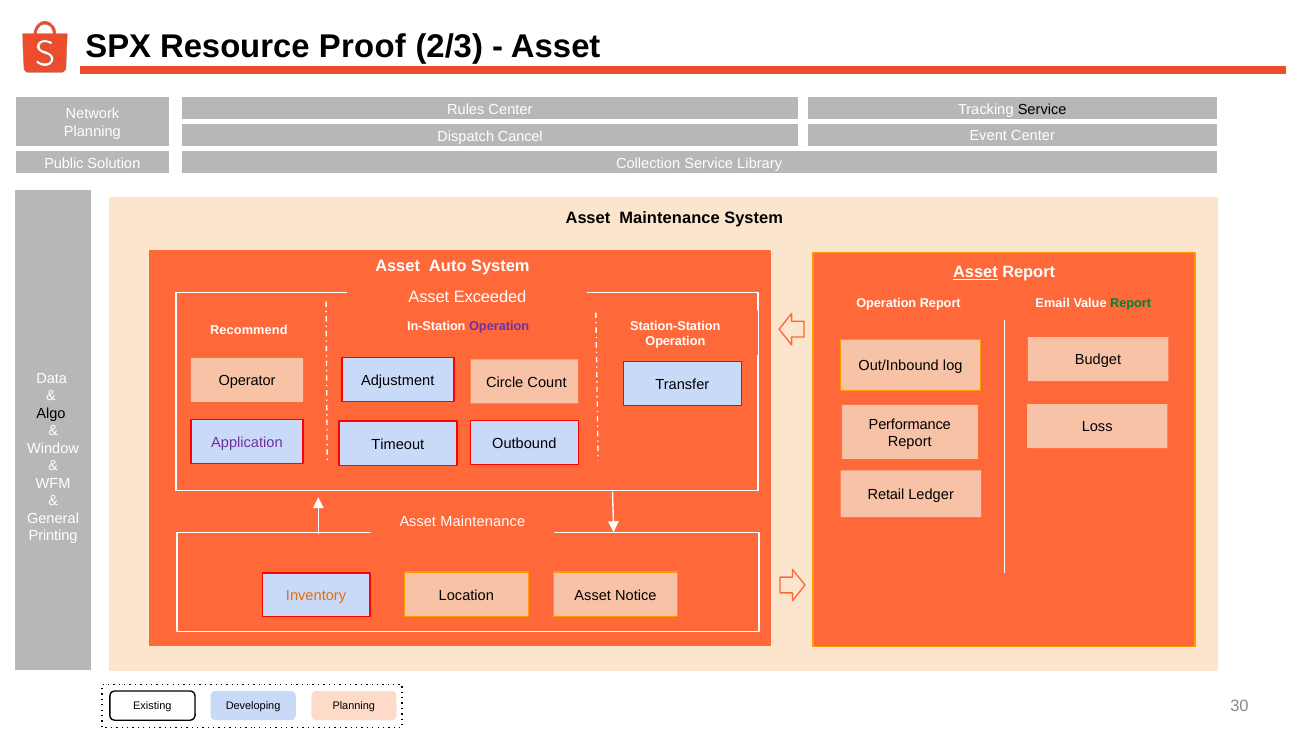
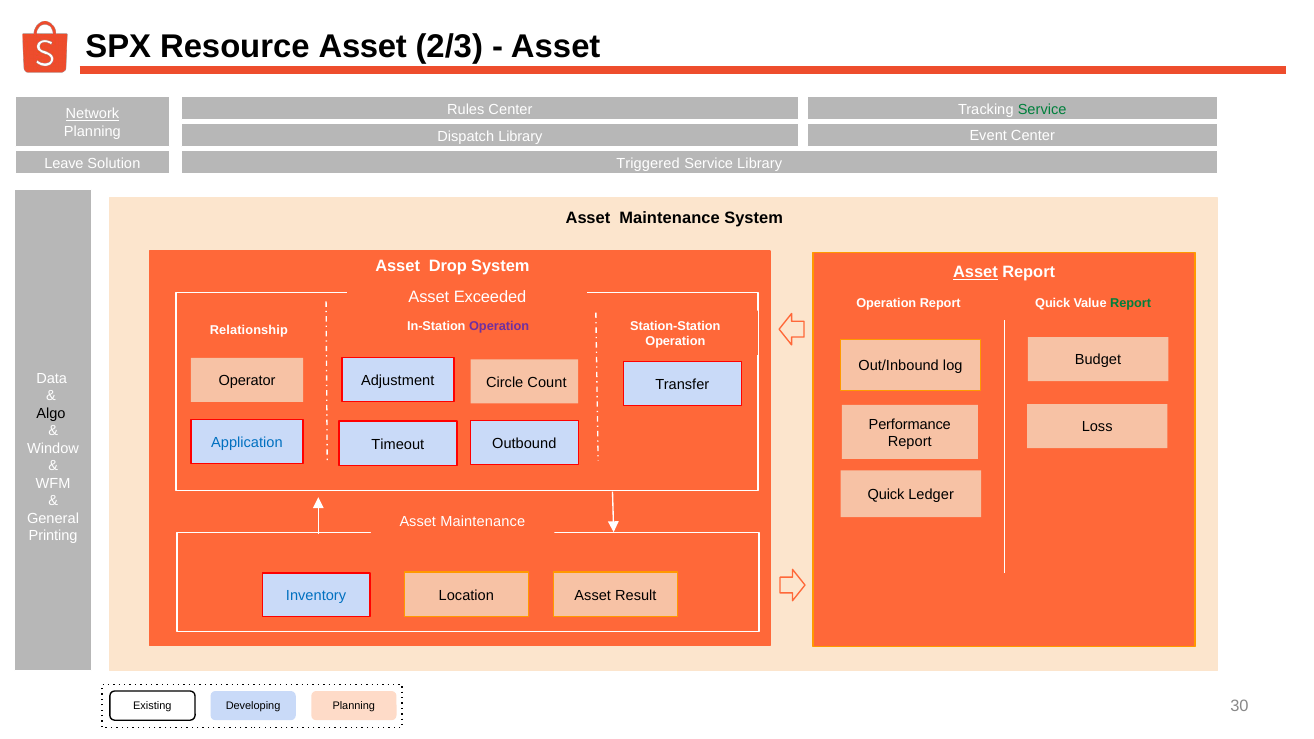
Resource Proof: Proof -> Asset (363, 47)
Service colour: black -> green (1042, 109)
Network underline: none -> present (92, 114)
Dispatch Cancel: Cancel -> Library (520, 136)
Collection: Collection -> Triggered (648, 163)
Public: Public -> Leave (64, 163)
Auto: Auto -> Drop (448, 266)
Operation Report Email: Email -> Quick (1053, 304)
Recommend: Recommend -> Relationship (249, 330)
Application colour: purple -> blue (247, 442)
Retail: Retail -> Quick (886, 495)
Notice: Notice -> Result (636, 595)
Inventory colour: orange -> blue (316, 596)
